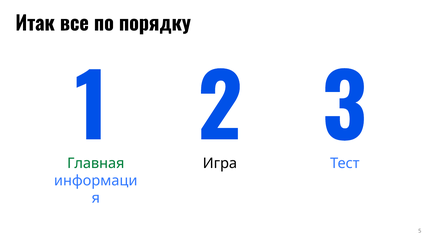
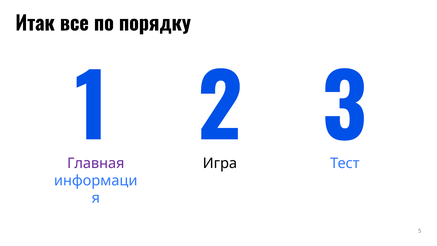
Главная colour: green -> purple (96, 163)
